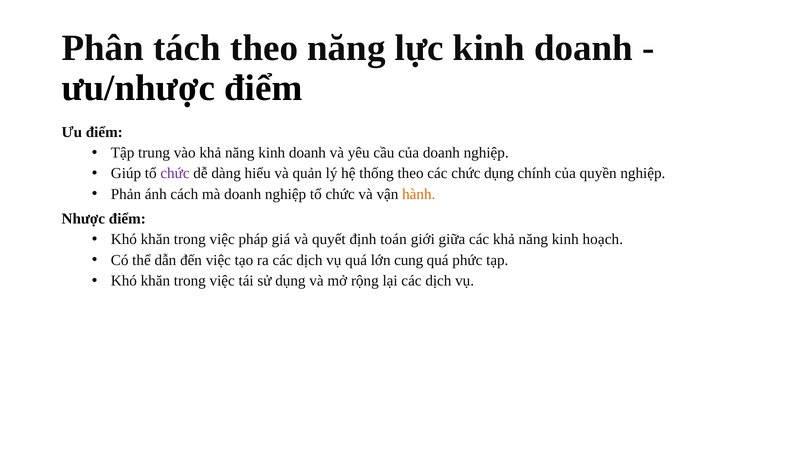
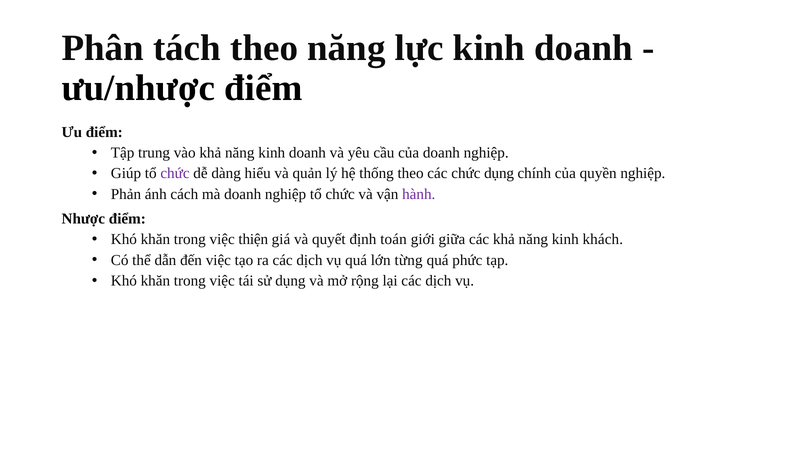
hành colour: orange -> purple (419, 194)
pháp: pháp -> thiện (253, 239)
hoạch: hoạch -> khách (603, 239)
cung: cung -> từng (409, 260)
